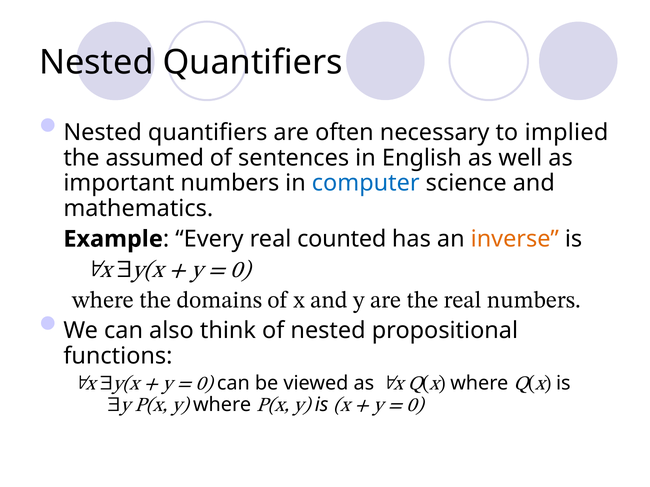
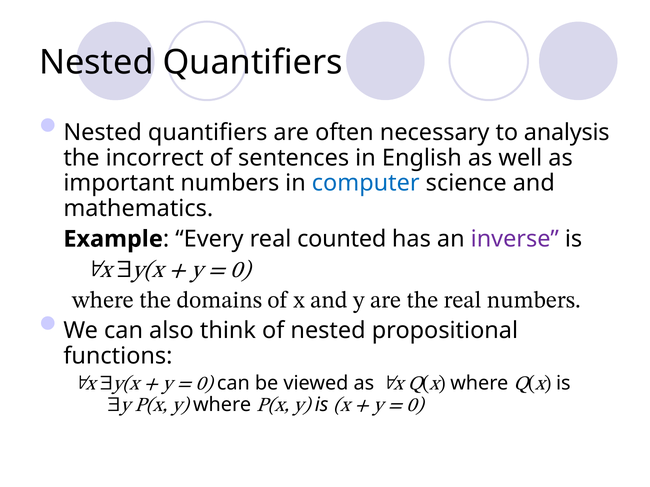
implied: implied -> analysis (567, 133)
assumed: assumed -> incorrect (155, 158)
inverse colour: orange -> purple (515, 239)
